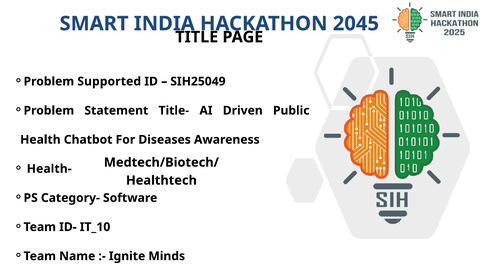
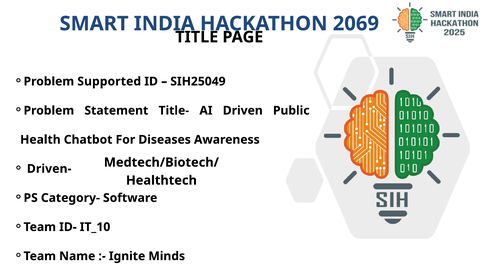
2045: 2045 -> 2069 (356, 24)
Health-: Health- -> Driven- (49, 169)
